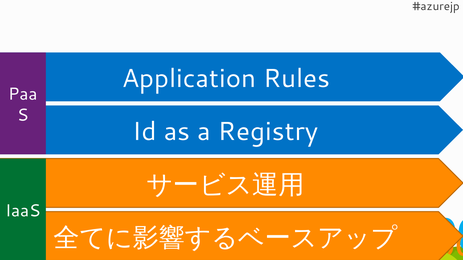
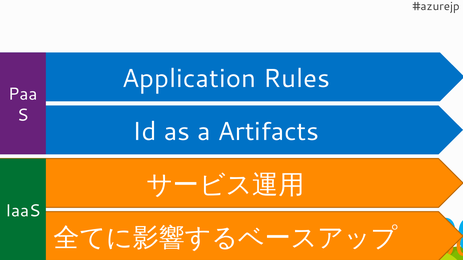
Registry: Registry -> Artifacts (268, 132)
